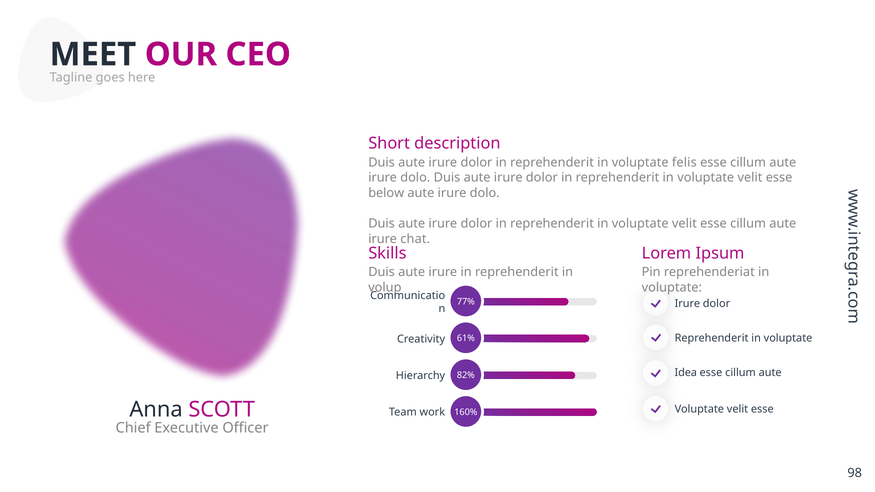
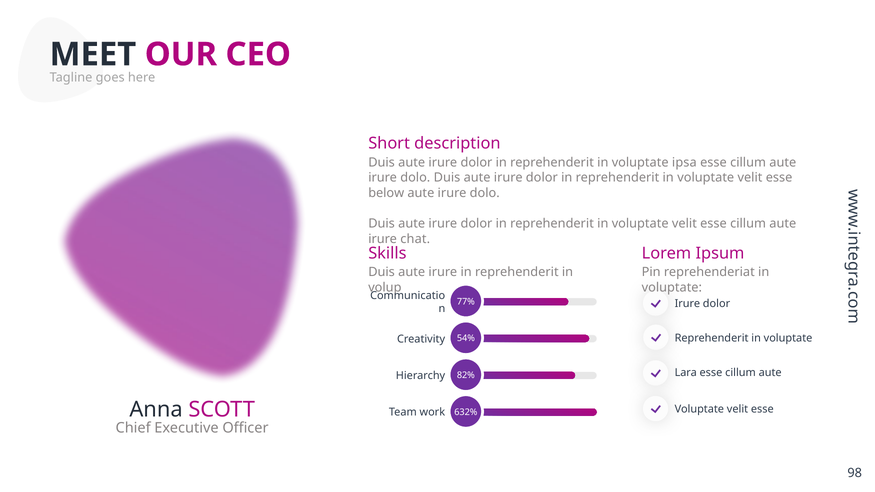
felis: felis -> ipsa (684, 163)
61%: 61% -> 54% (466, 339)
Idea: Idea -> Lara (686, 373)
160%: 160% -> 632% (466, 412)
